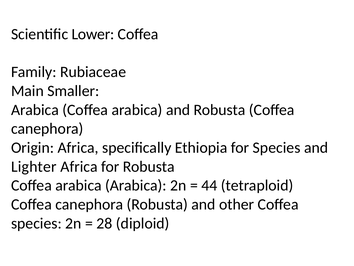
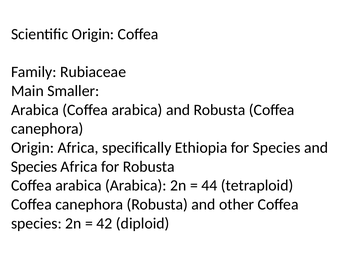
Scientific Lower: Lower -> Origin (93, 34)
Lighter: Lighter -> Species (34, 166)
28: 28 -> 42 (104, 223)
